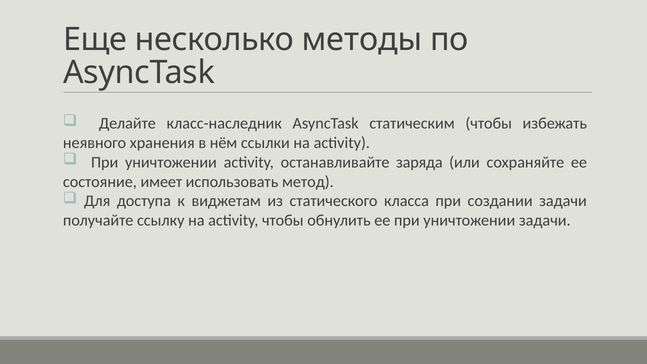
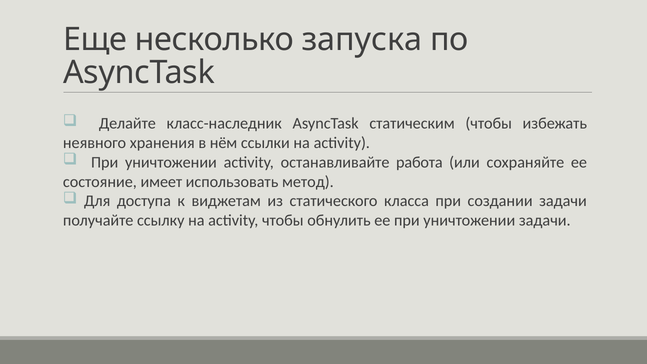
методы: методы -> запуска (362, 39)
заряда: заряда -> работа (419, 162)
